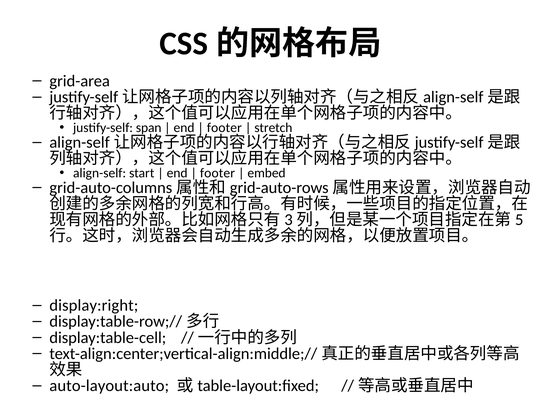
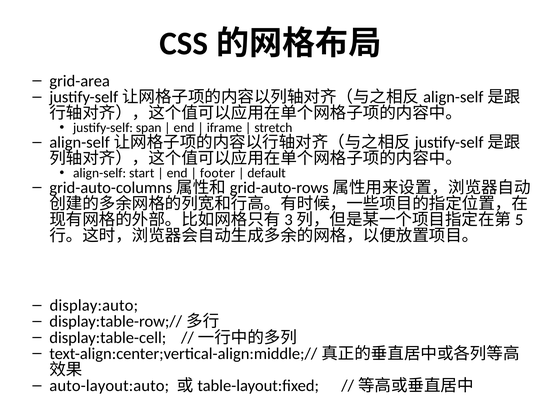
footer: footer -> iframe (224, 128)
embed: embed -> default (267, 173)
display:right: display:right -> display:auto (94, 305)
